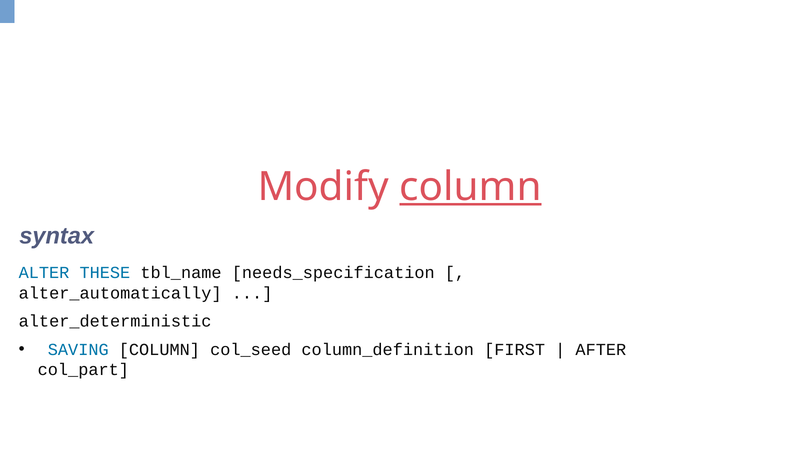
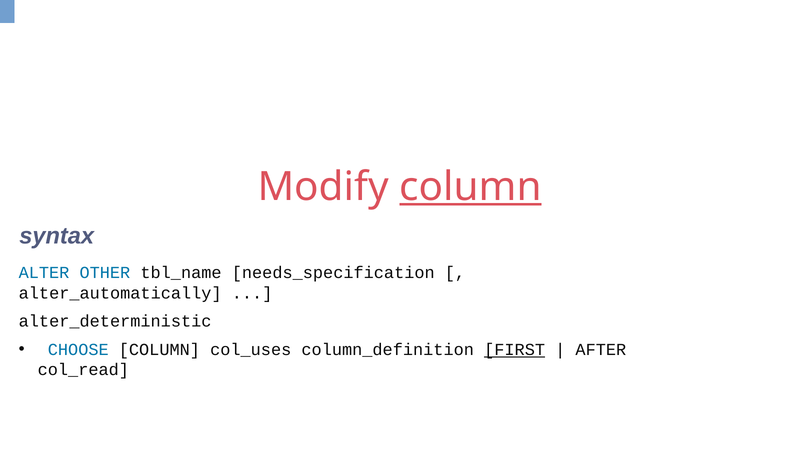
THESE: THESE -> OTHER (105, 273)
SAVING: SAVING -> CHOOSE (78, 350)
col_seed: col_seed -> col_uses (251, 350)
FIRST underline: none -> present (515, 350)
col_part: col_part -> col_read (83, 370)
